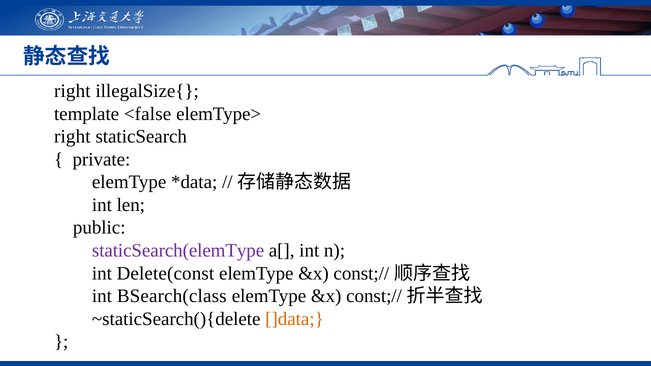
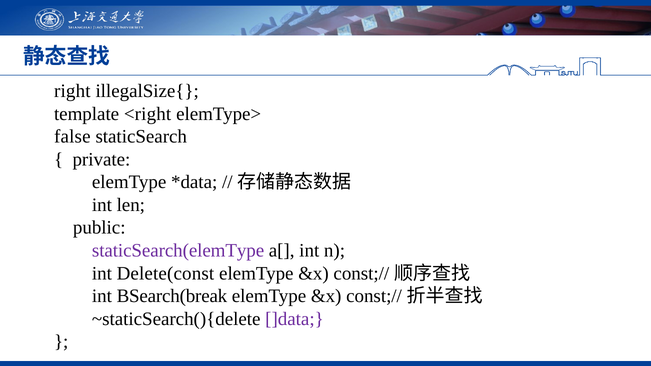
<false: <false -> <right (148, 114)
right: right -> false (72, 137)
BSearch(class: BSearch(class -> BSearch(break (172, 296)
]data colour: orange -> purple (294, 319)
